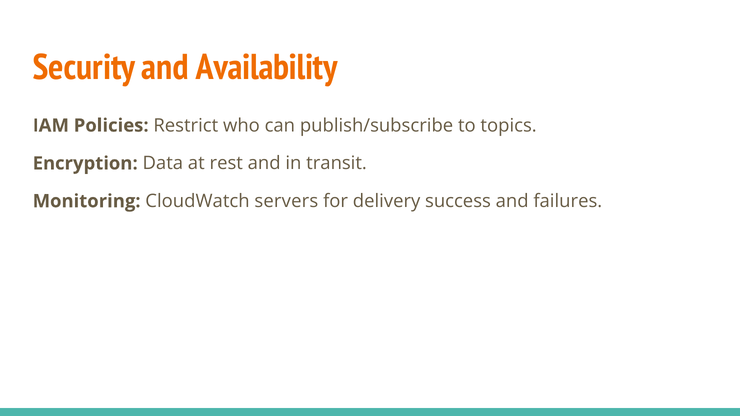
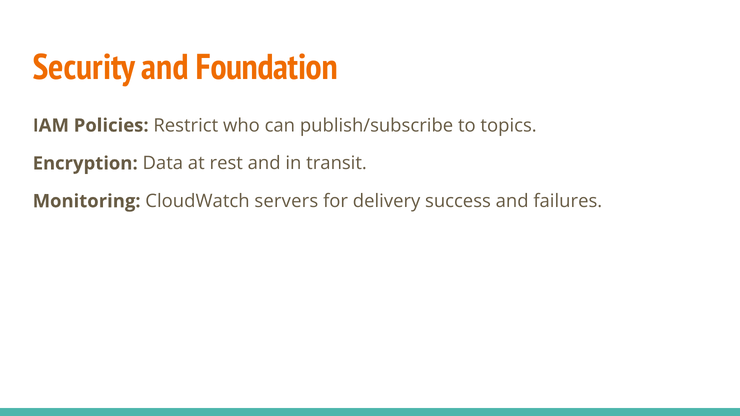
Availability: Availability -> Foundation (267, 68)
